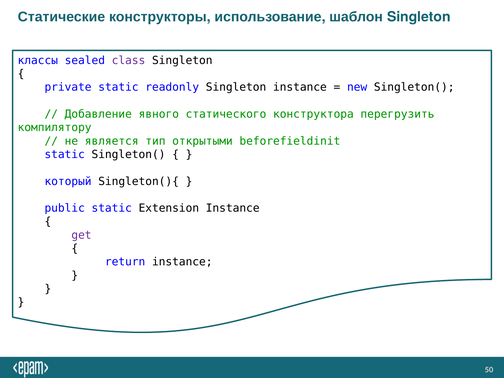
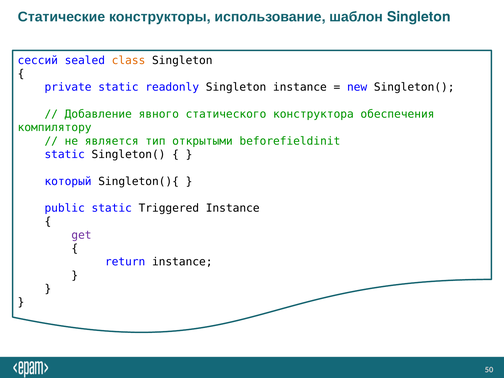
классы: классы -> сессий (38, 60)
class colour: purple -> orange (129, 60)
перегрузить: перегрузить -> обеспечения (397, 114)
Extension: Extension -> Triggered (169, 208)
